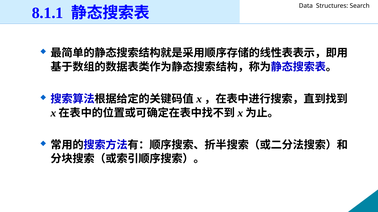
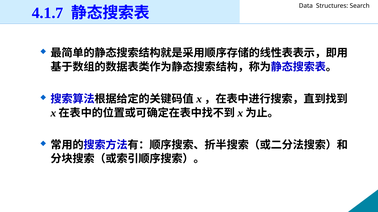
8.1.1: 8.1.1 -> 4.1.7 (48, 13)
